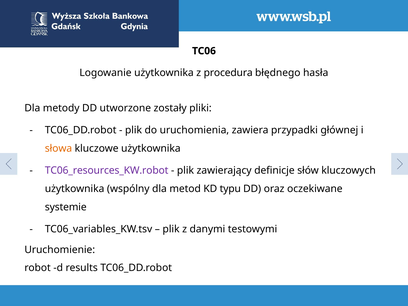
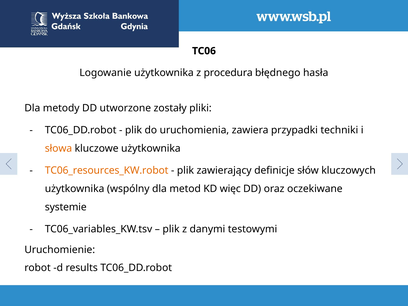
głównej: głównej -> techniki (339, 130)
TC06_resources_KW.robot colour: purple -> orange (107, 171)
typu: typu -> więc (230, 189)
